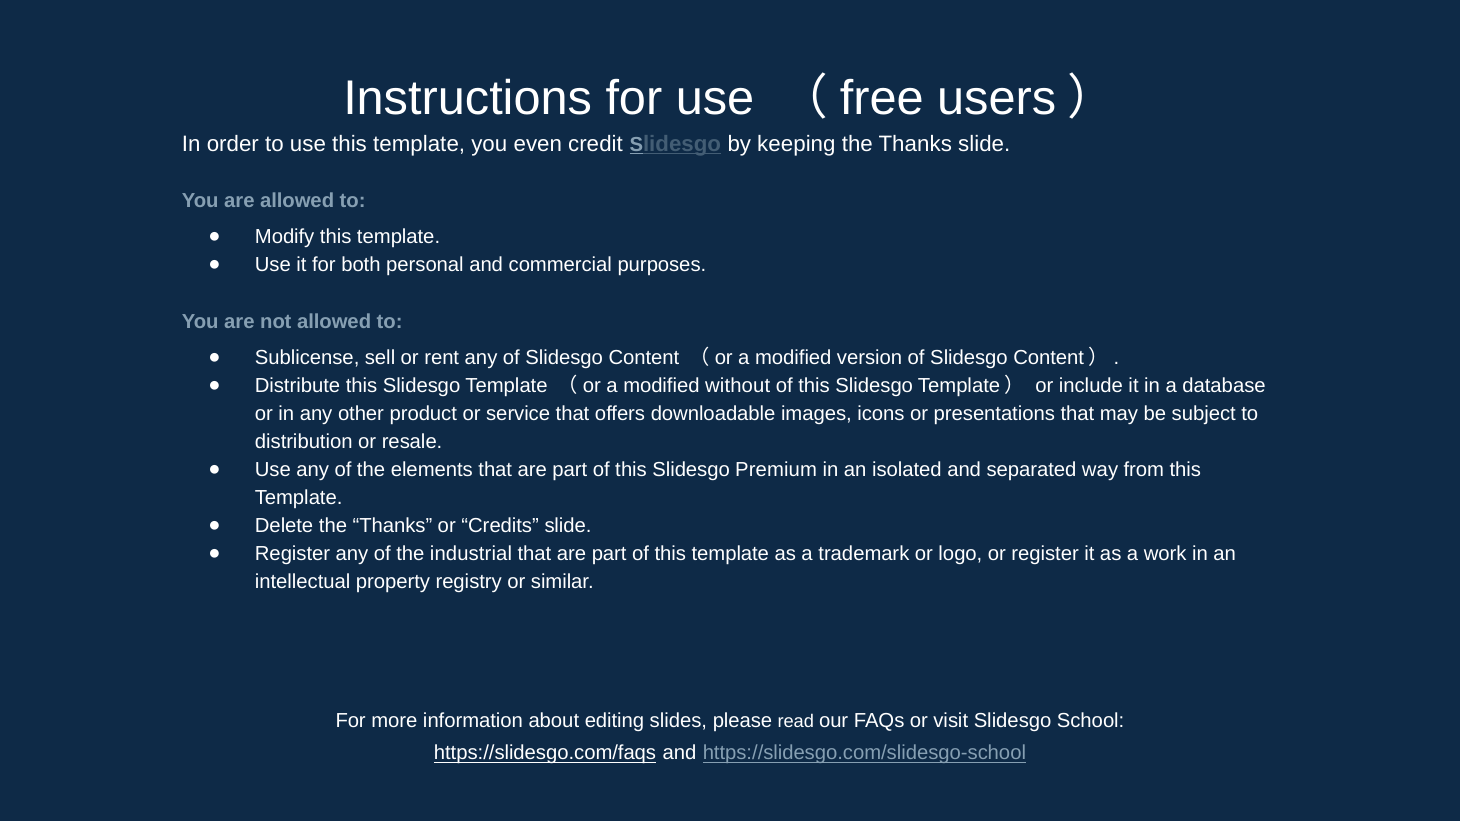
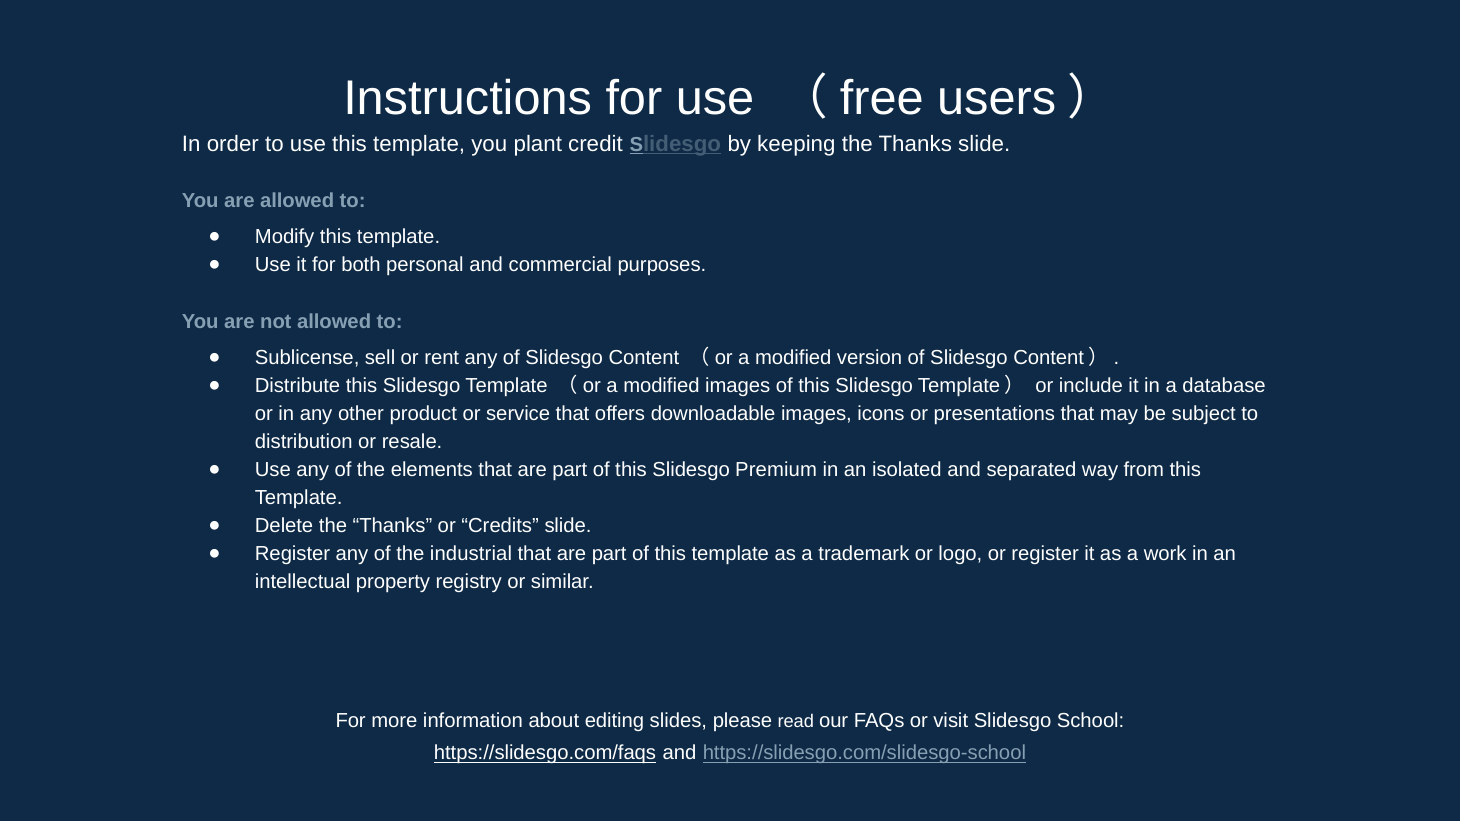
even: even -> plant (538, 144)
modified without: without -> images (738, 386)
